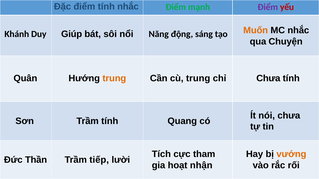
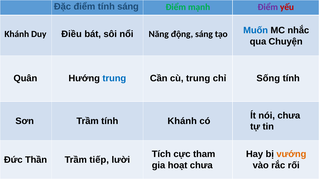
tính nhắc: nhắc -> sáng (128, 7)
Muốn colour: orange -> blue (256, 30)
Giúp: Giúp -> Điều (72, 34)
trung colour: orange -> blue (114, 78)
chỉ Chưa: Chưa -> Sống (268, 78)
tính Quang: Quang -> Khánh (182, 121)
hoạt nhận: nhận -> chưa (201, 166)
